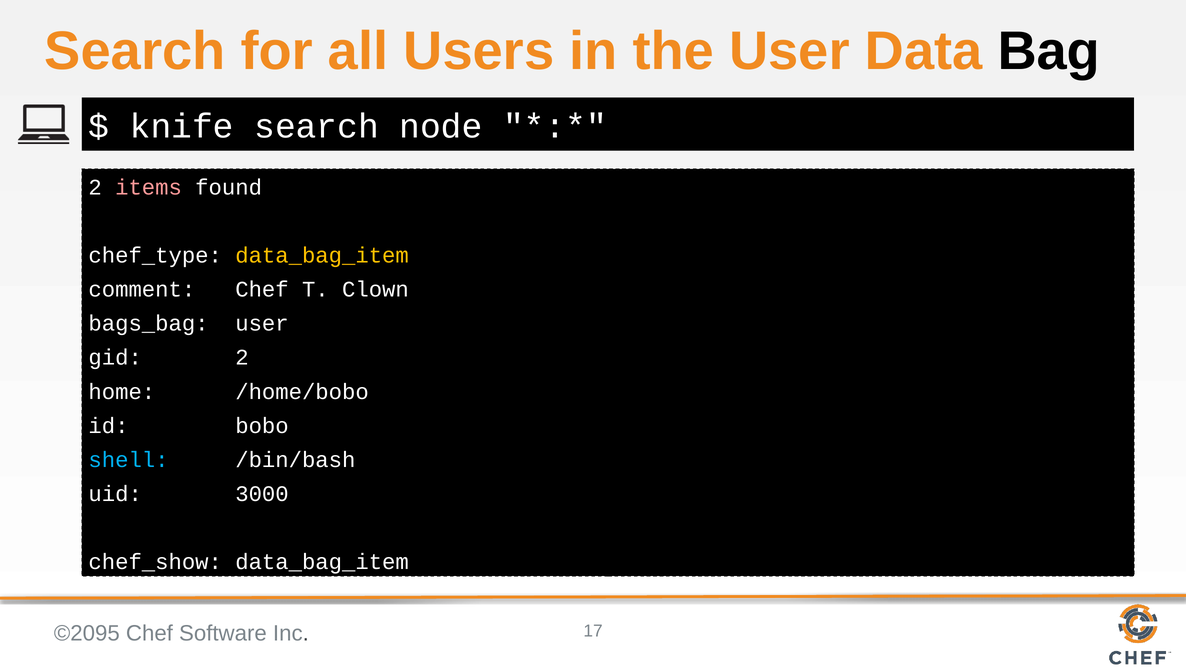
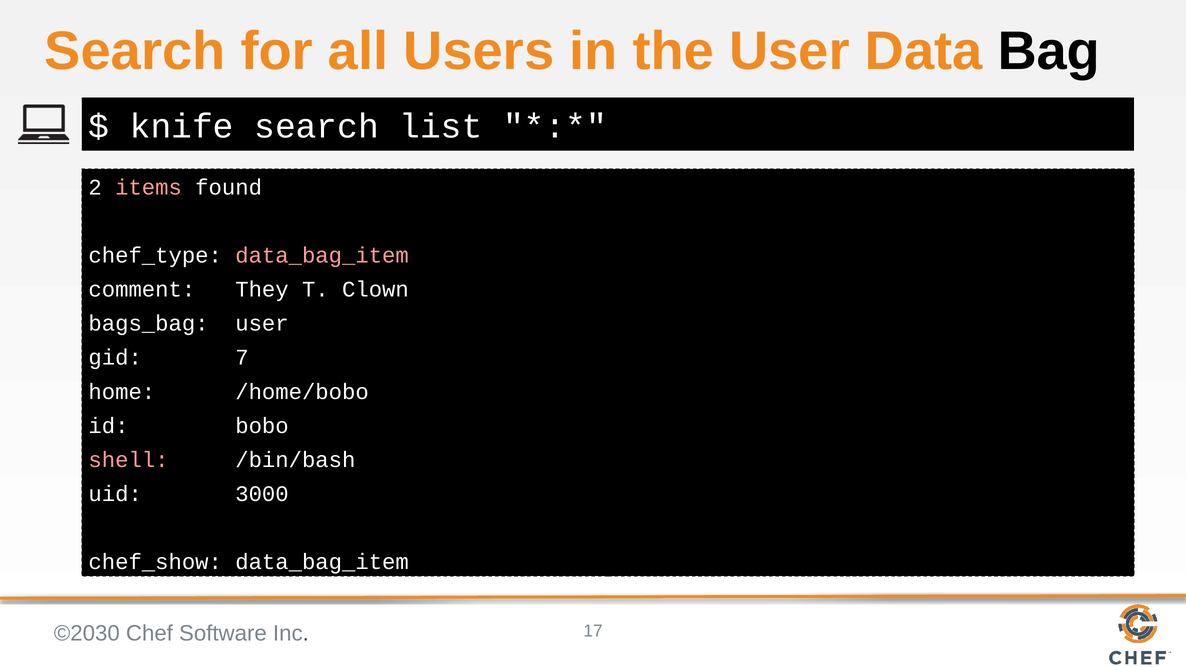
node: node -> list (441, 127)
data_bag_item colour: yellow -> pink (322, 255)
comment Chef: Chef -> They (262, 289)
gid 2: 2 -> 7 (242, 358)
shell colour: light blue -> pink (129, 460)
©2095: ©2095 -> ©2030 (87, 634)
